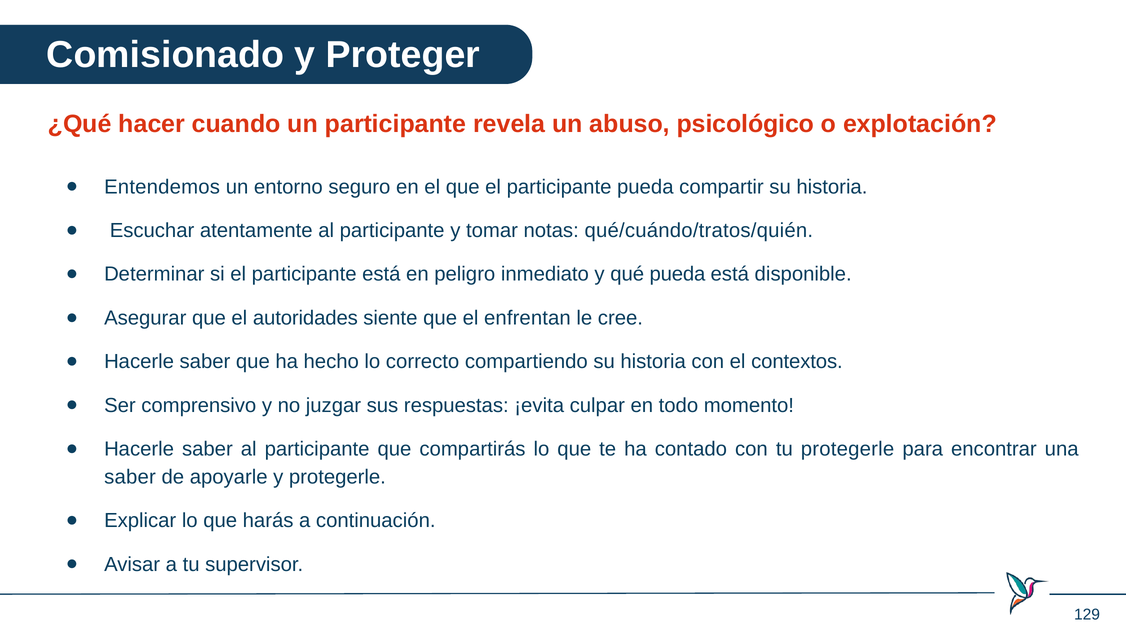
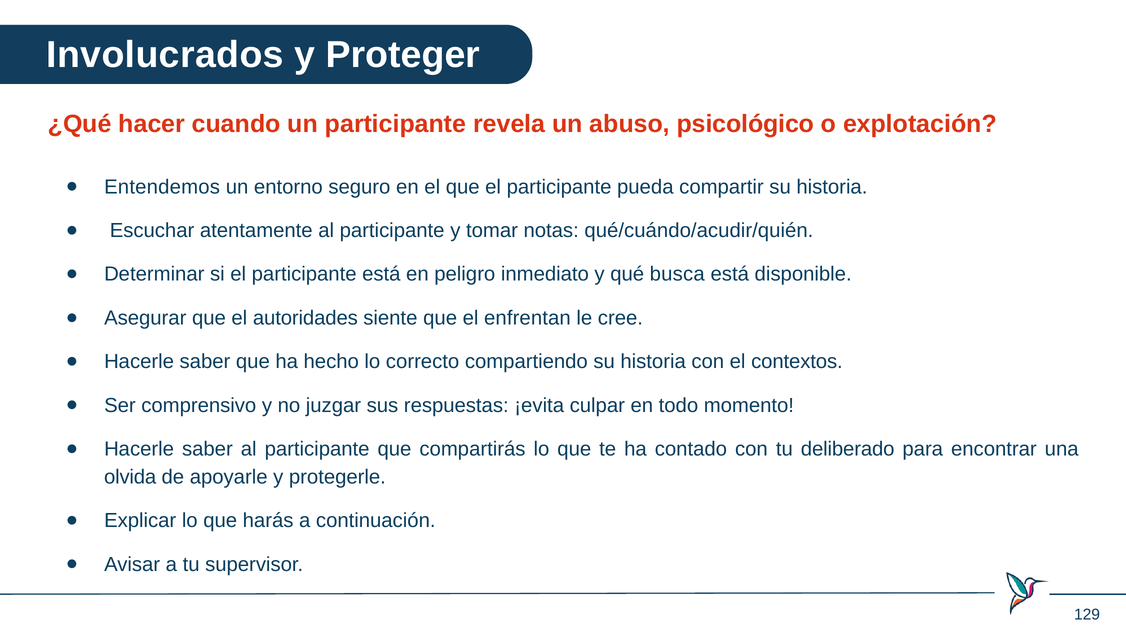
Comisionado: Comisionado -> Involucrados (165, 55)
qué/cuándo/tratos/quién: qué/cuándo/tratos/quién -> qué/cuándo/acudir/quién (699, 231)
qué pueda: pueda -> busca (677, 274)
tu protegerle: protegerle -> deliberado (848, 449)
saber: saber -> olvida (130, 477)
